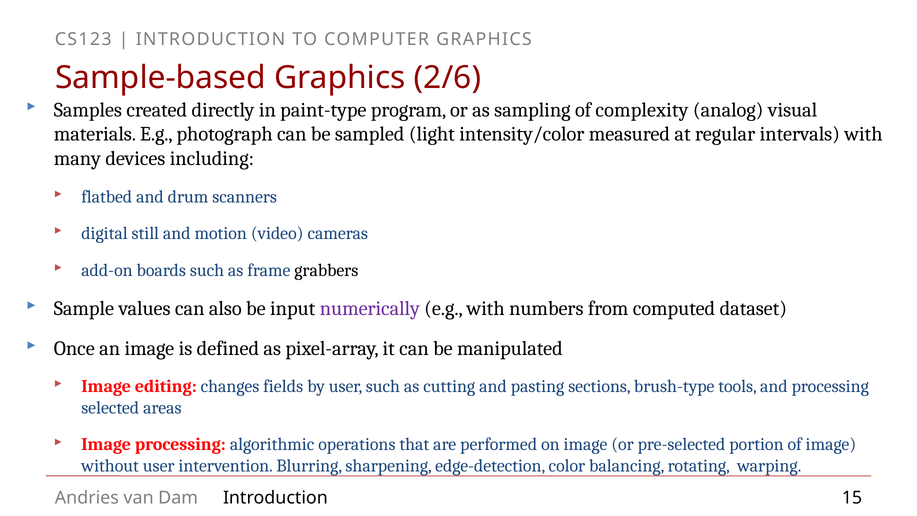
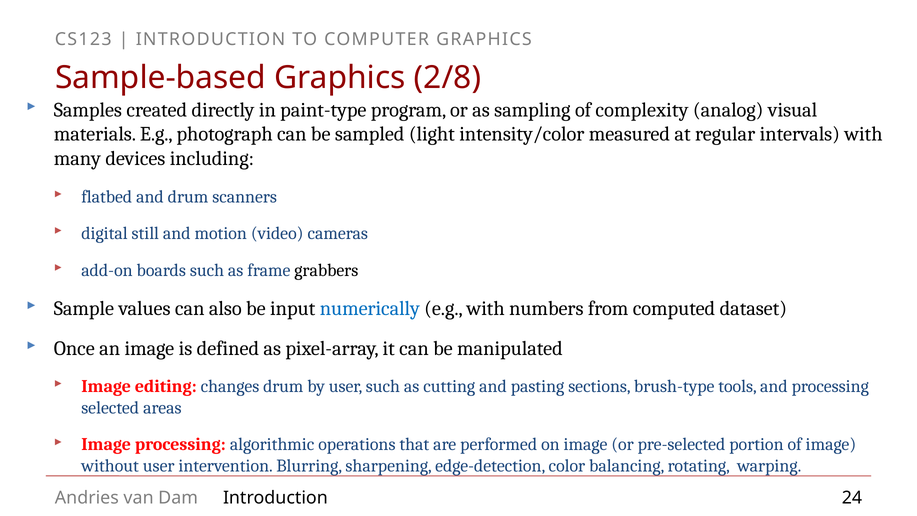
2/6: 2/6 -> 2/8 (447, 77)
numerically colour: purple -> blue (370, 309)
changes fields: fields -> drum (283, 386)
15: 15 -> 24 (852, 498)
